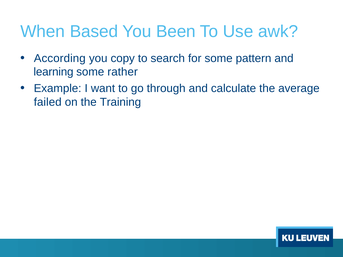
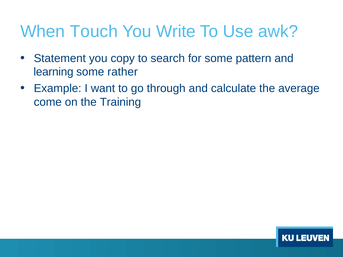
Based: Based -> Touch (94, 31)
Been: Been -> Write (176, 31)
According: According -> Statement (60, 58)
failed: failed -> come (48, 102)
